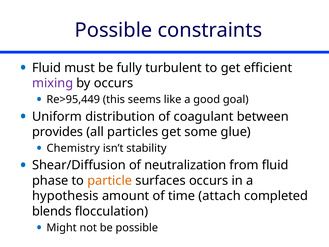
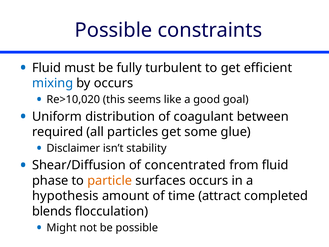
mixing colour: purple -> blue (53, 83)
Re>95,449: Re>95,449 -> Re>10,020 (73, 99)
provides: provides -> required (58, 132)
Chemistry: Chemistry -> Disclaimer (73, 148)
neutralization: neutralization -> concentrated (185, 165)
attach: attach -> attract (220, 196)
